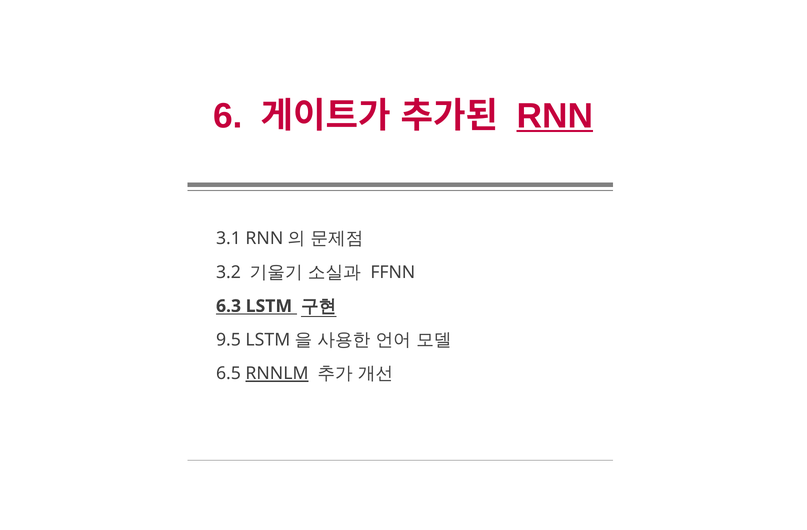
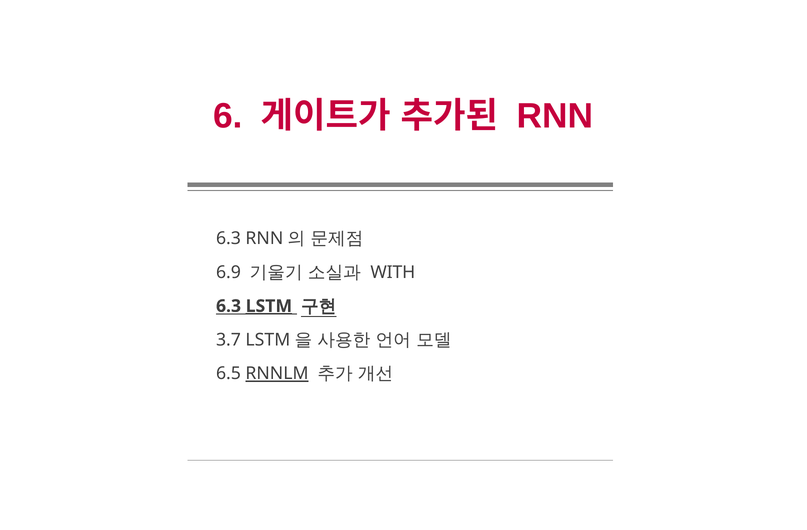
RNN underline: present -> none (555, 116)
3.1: 3.1 -> 6.3 (228, 239)
3.2: 3.2 -> 6.9 (228, 272)
FFNN: FFNN -> WITH (393, 272)
LSTM underline: none -> present (269, 306)
9.5: 9.5 -> 3.7 (228, 340)
